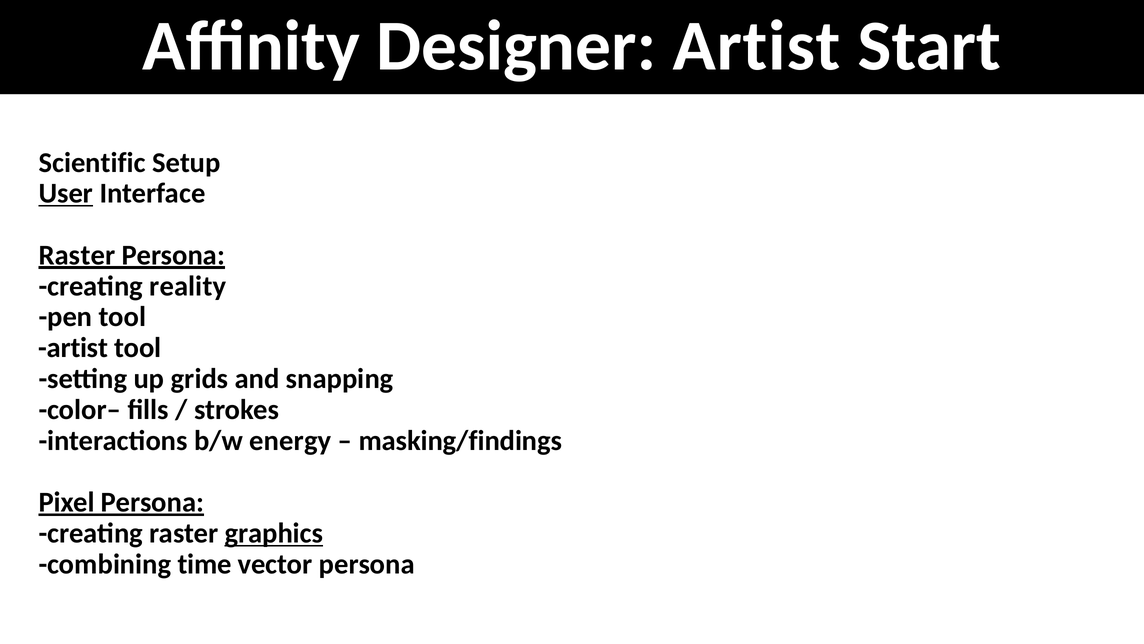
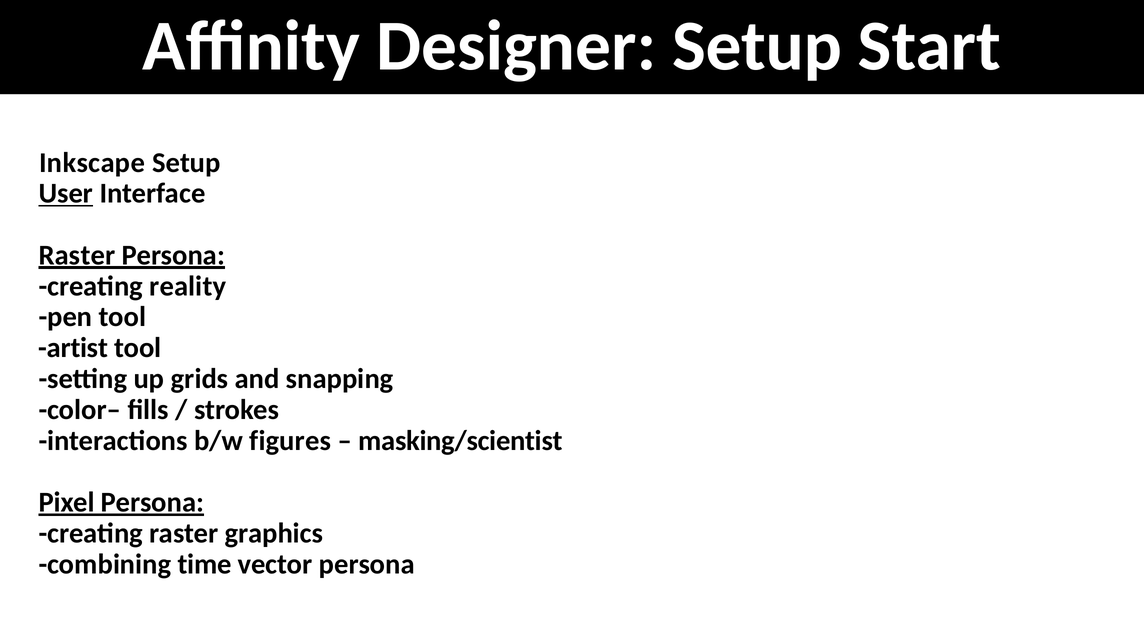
Designer Artist: Artist -> Setup (757, 46)
Scientific: Scientific -> Inkscape (92, 162)
energy: energy -> figures (290, 440)
masking/findings: masking/findings -> masking/scientist (460, 440)
graphics underline: present -> none (274, 533)
